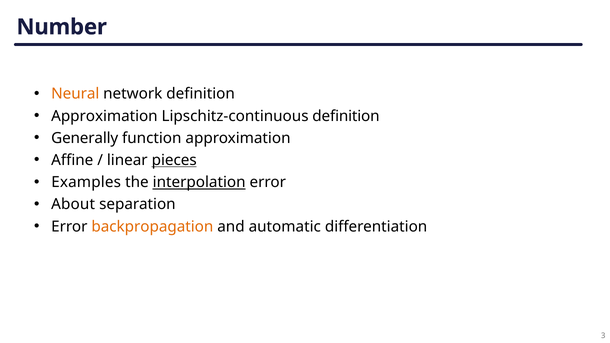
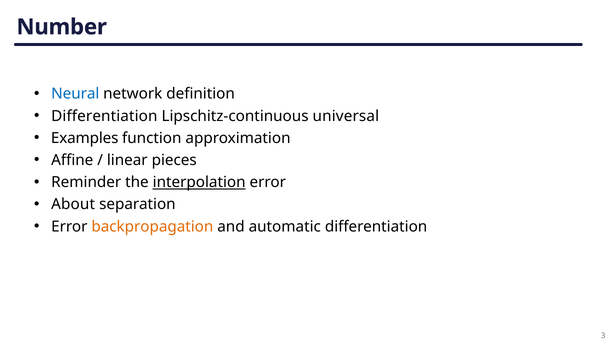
Neural colour: orange -> blue (75, 94)
Approximation: Approximation -> Differentiation (104, 116)
Lipschitz-continuous definition: definition -> universal (346, 116)
Generally: Generally -> Examples (85, 138)
pieces underline: present -> none (174, 160)
Examples: Examples -> Reminder (86, 182)
